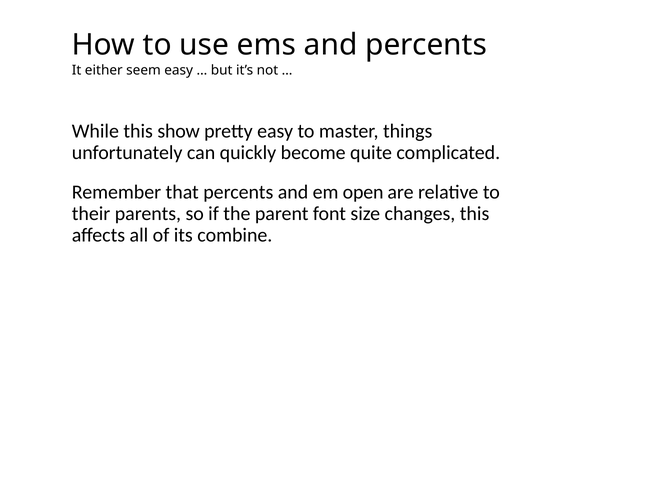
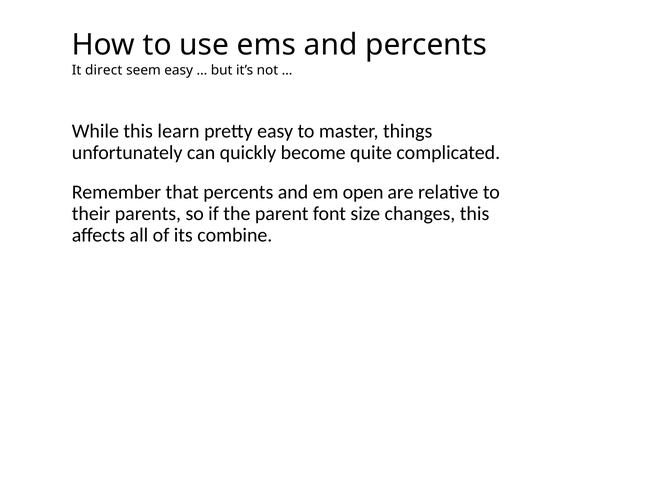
either: either -> direct (104, 70)
show: show -> learn (178, 131)
